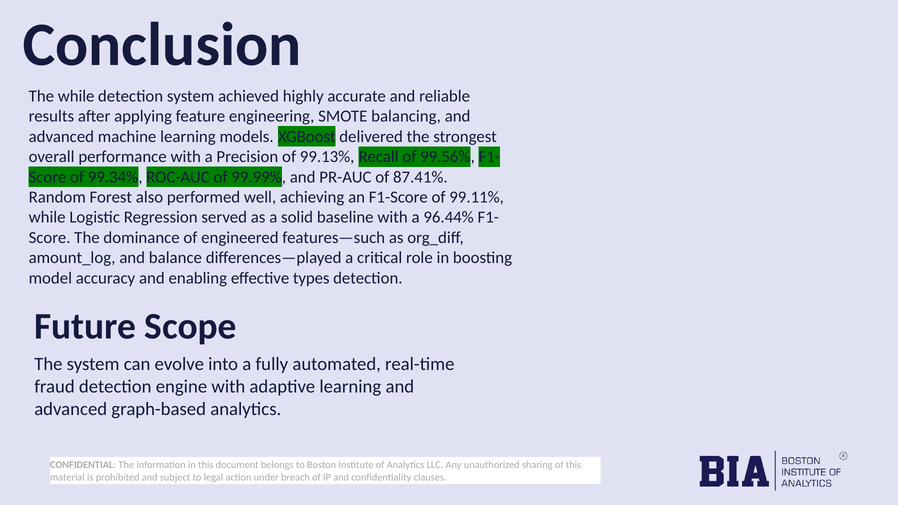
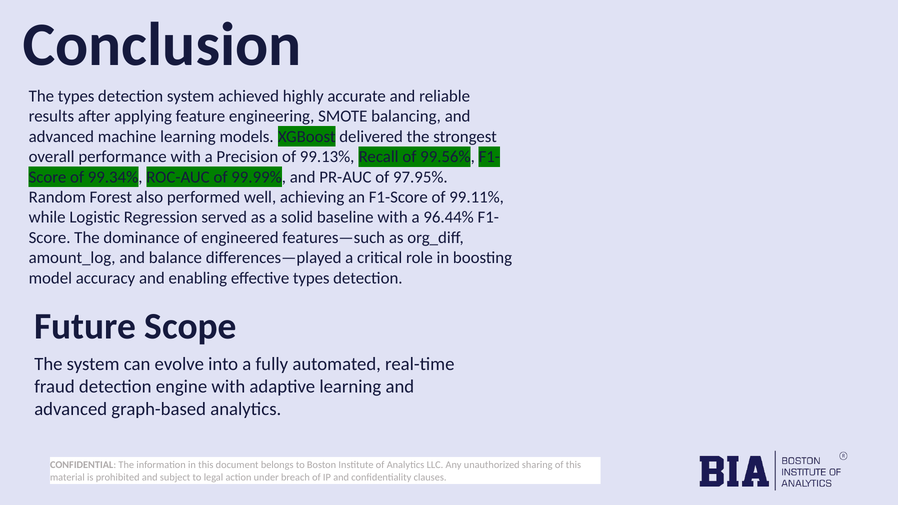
The while: while -> types (76, 96)
87.41%: 87.41% -> 97.95% (420, 177)
